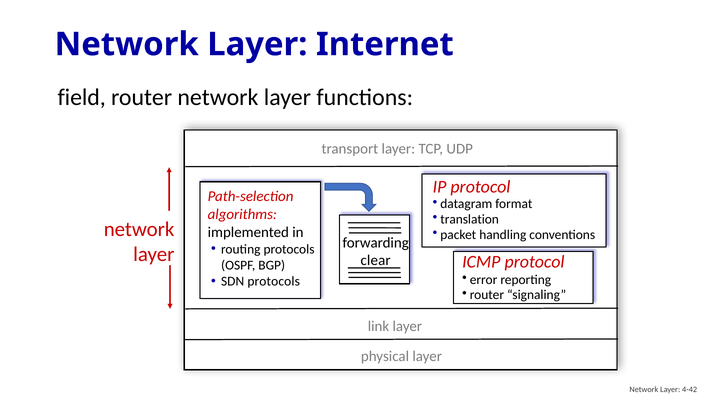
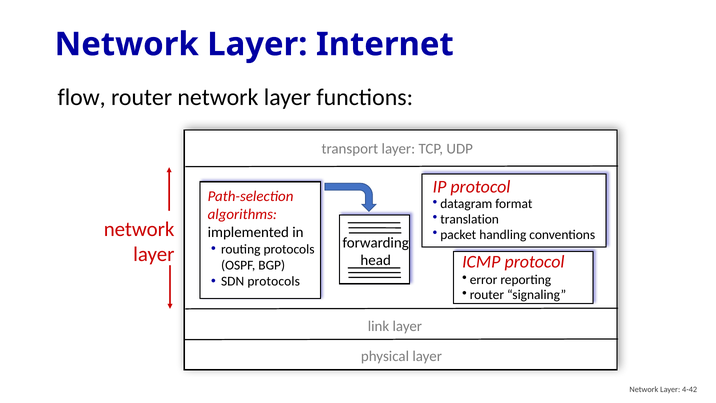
field: field -> flow (82, 97)
clear: clear -> head (376, 260)
